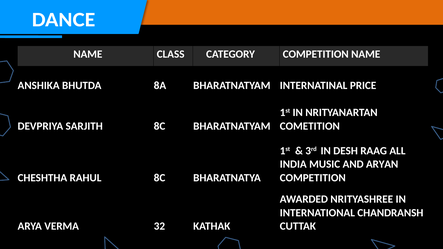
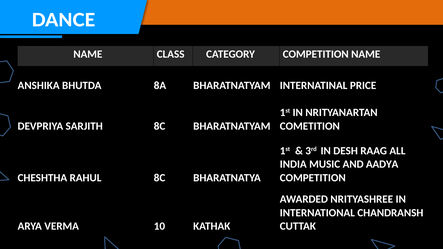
ARYAN: ARYAN -> AADYA (382, 164)
32: 32 -> 10 (159, 226)
